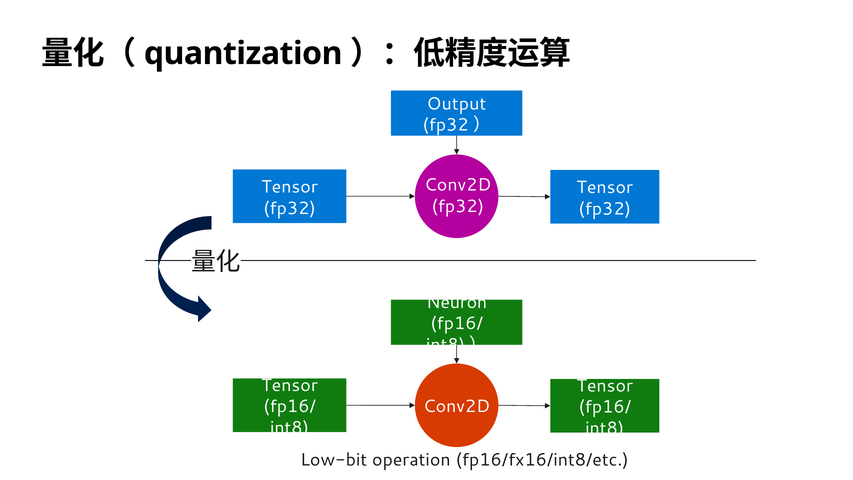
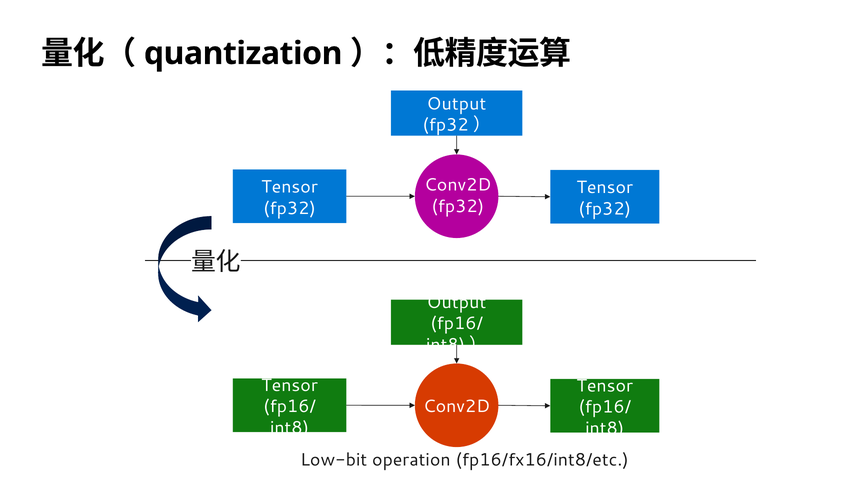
Neuron: Neuron -> Output (457, 302)
